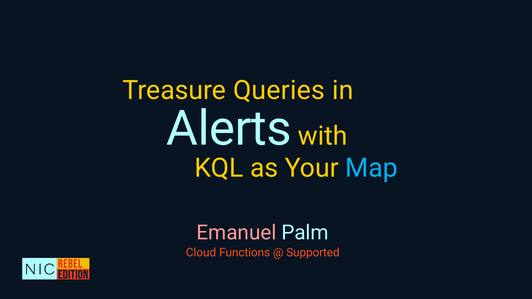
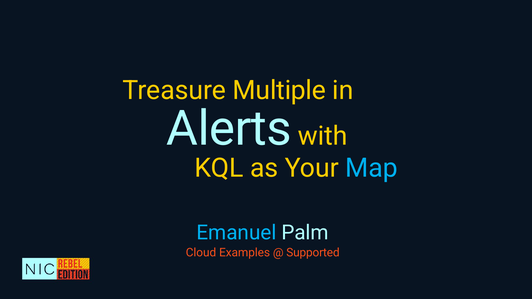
Queries: Queries -> Multiple (279, 90)
Emanuel colour: pink -> light blue (236, 233)
Functions: Functions -> Examples (245, 253)
